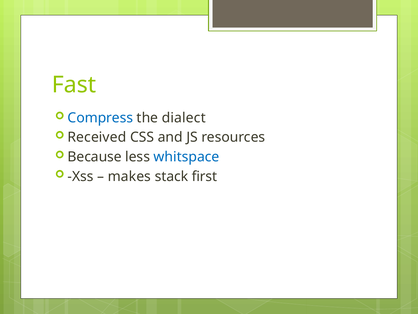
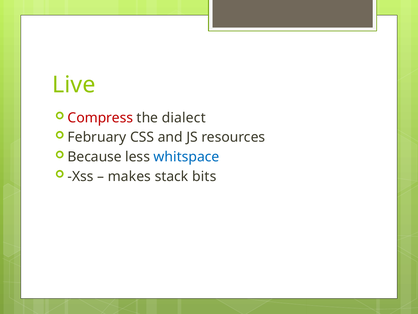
Fast: Fast -> Live (74, 85)
Compress colour: blue -> red (100, 118)
Received: Received -> February (97, 137)
first: first -> bits (204, 176)
